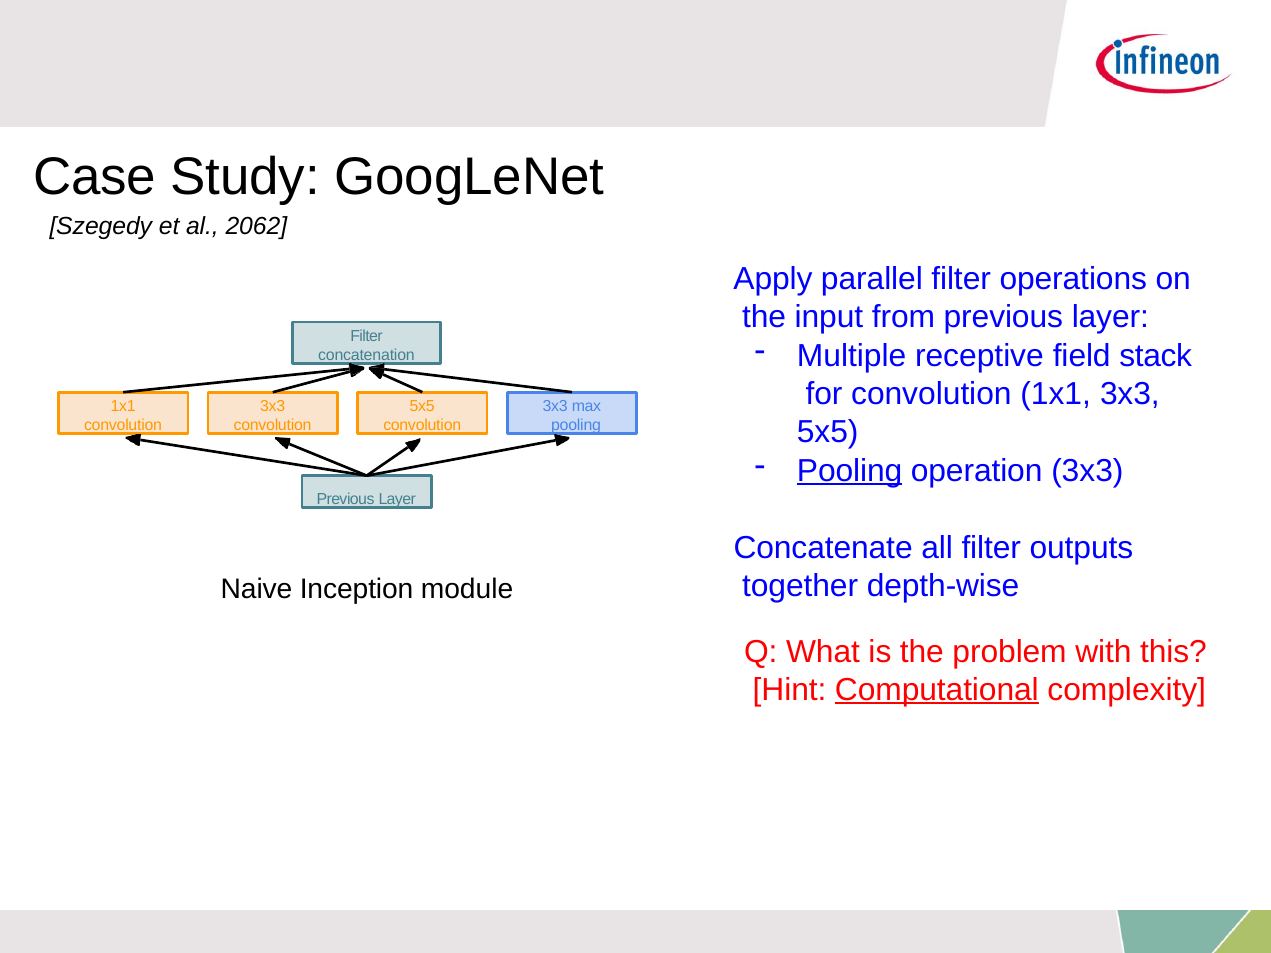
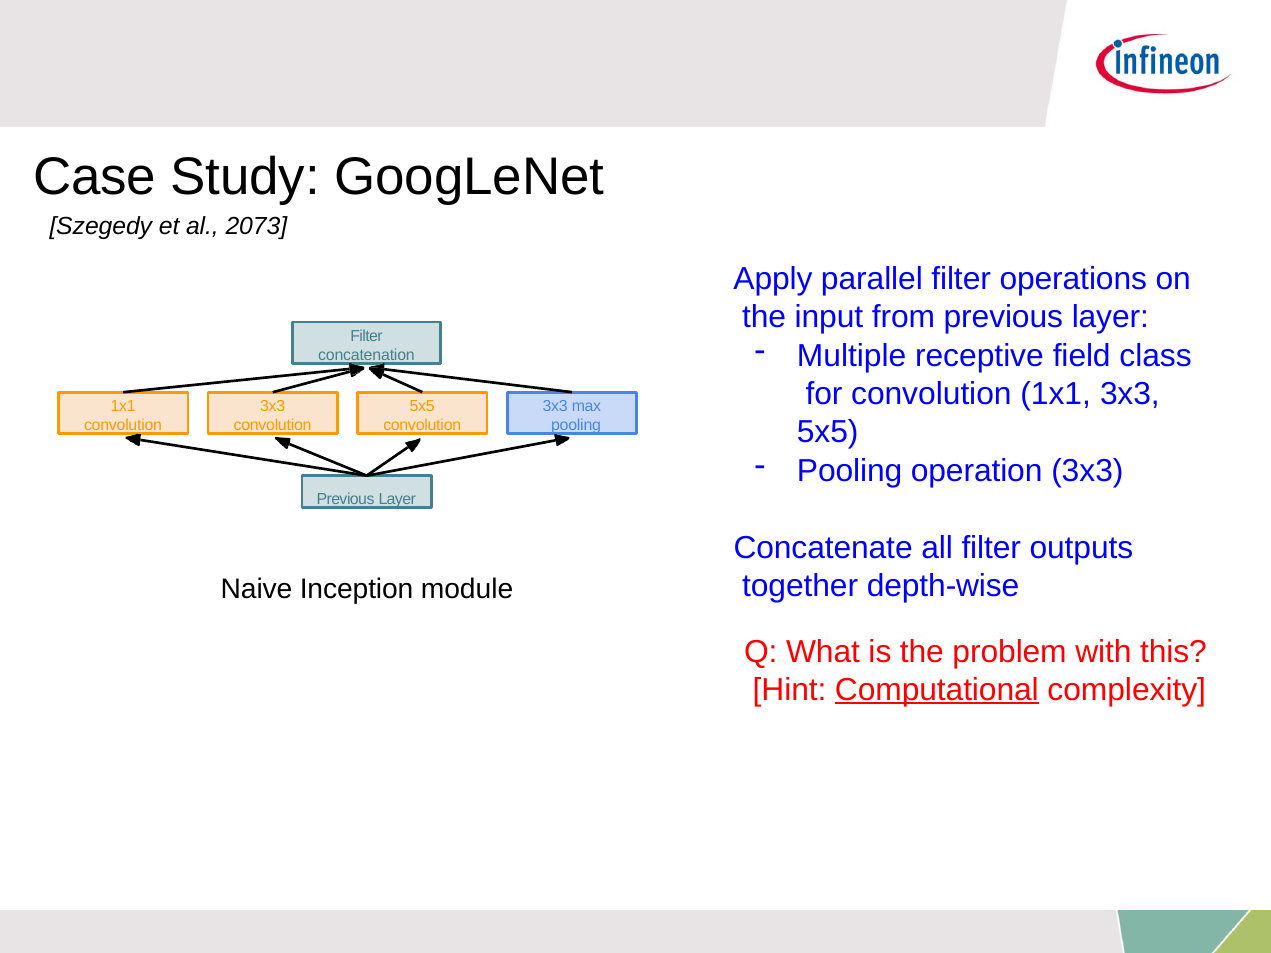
2062: 2062 -> 2073 (256, 226)
stack: stack -> class (1156, 356)
Pooling underline: present -> none (850, 471)
